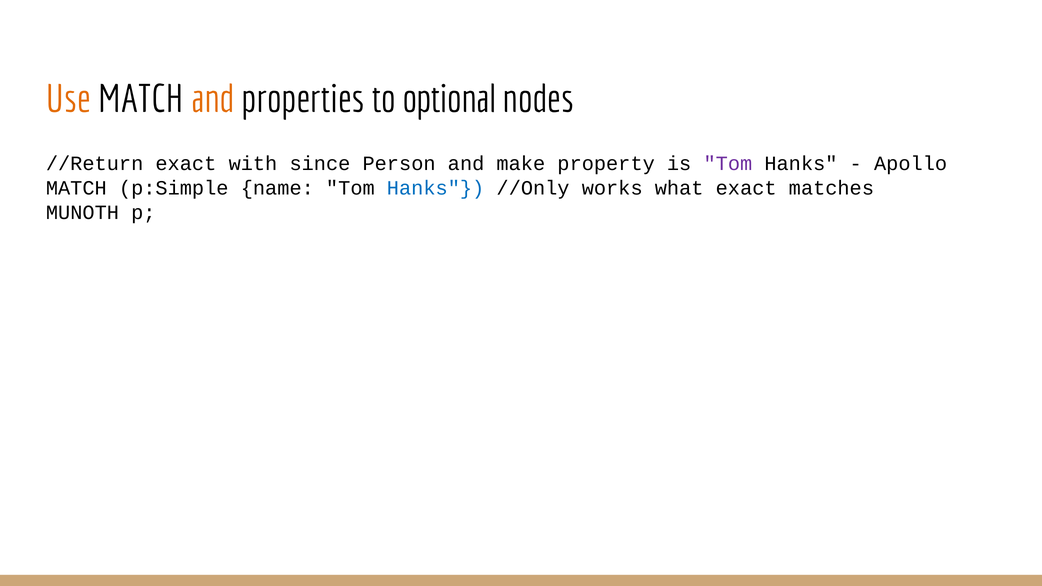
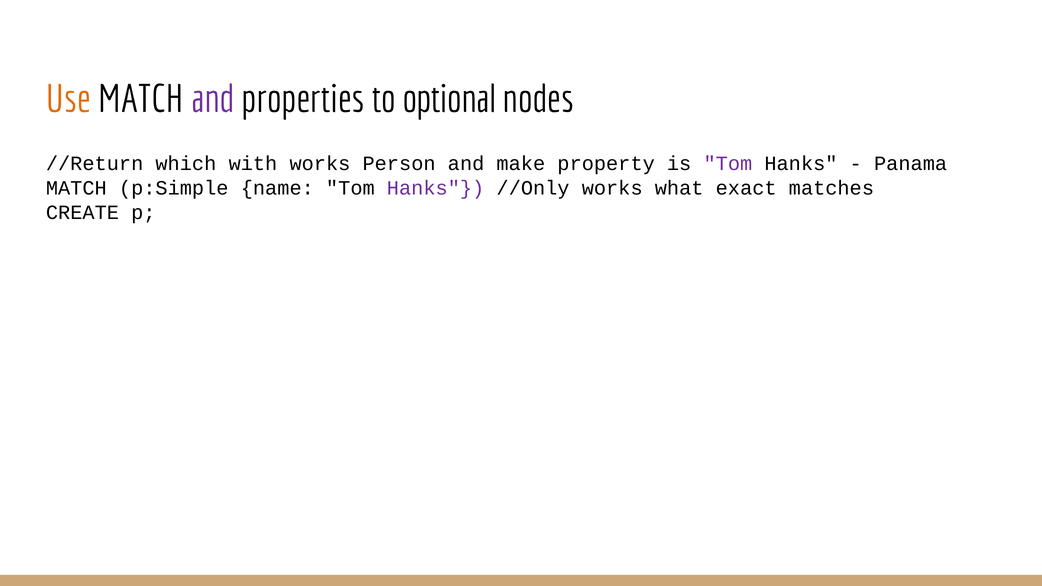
and colour: orange -> purple (213, 100)
//Return exact: exact -> which (186, 164)
with since: since -> works (320, 164)
Apollo: Apollo -> Panama (911, 164)
Hanks colour: blue -> purple (436, 188)
MUNOTH: MUNOTH -> CREATE (82, 212)
